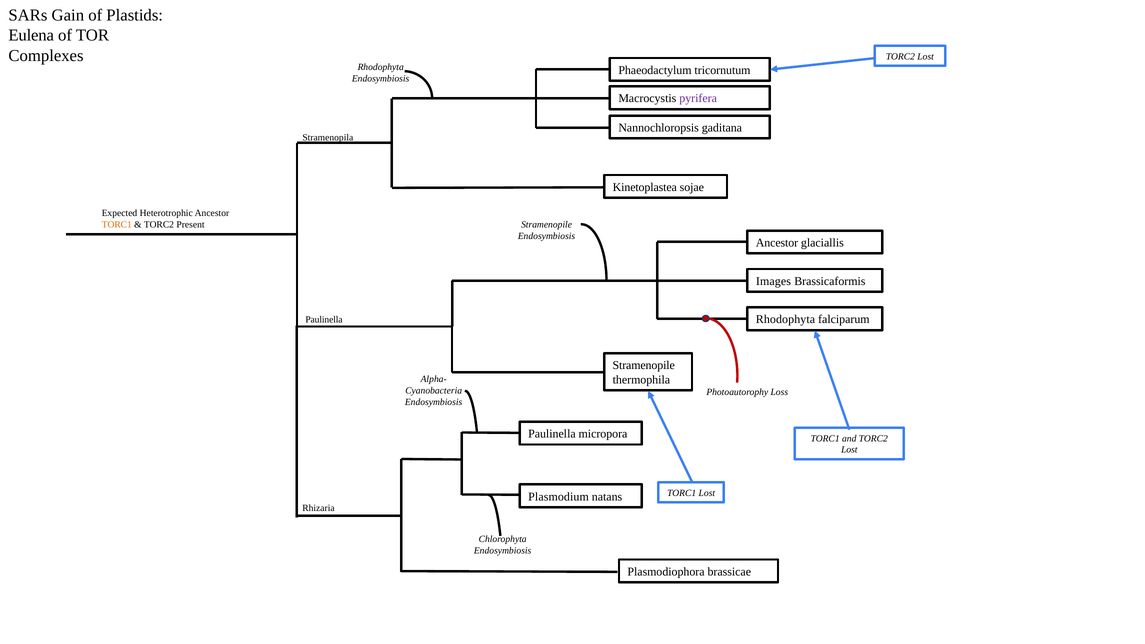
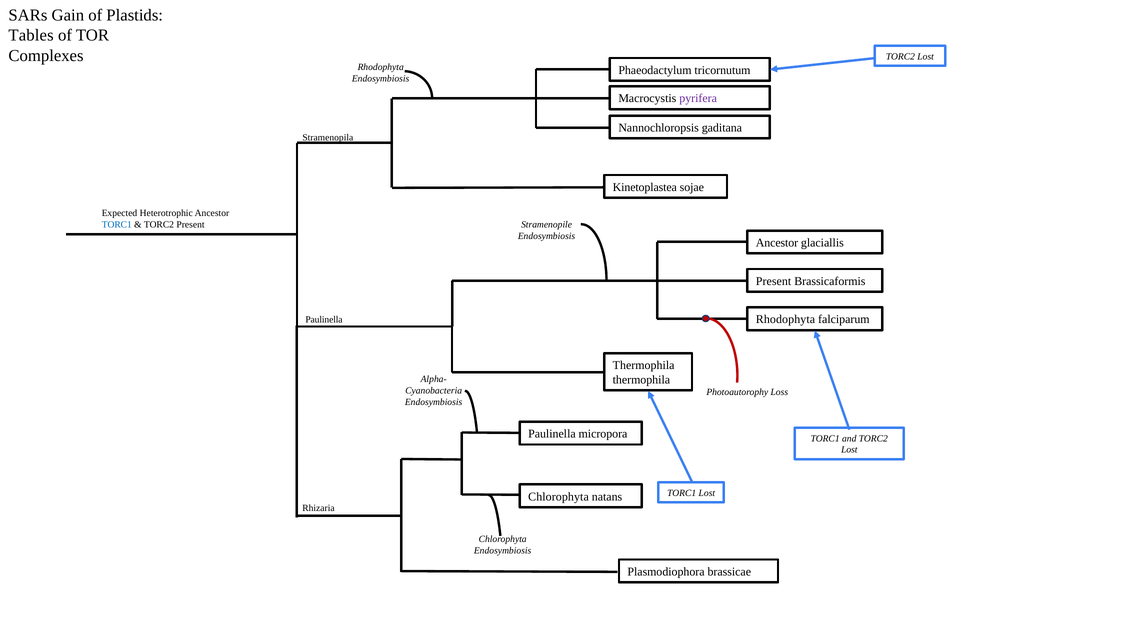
Eulena: Eulena -> Tables (31, 35)
TORC1 colour: orange -> blue (117, 224)
Images: Images -> Present (774, 281)
Stramenopile: Stramenopile -> Thermophila (644, 365)
Plasmodium: Plasmodium -> Chlorophyta (559, 497)
